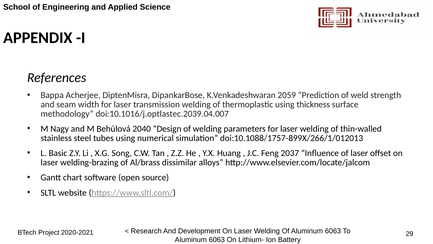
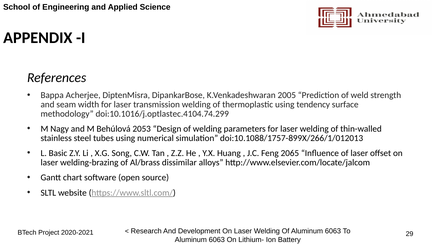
2059: 2059 -> 2005 (287, 95)
thickness: thickness -> tendency (313, 104)
doi:10.1016/j.optlastec.2039.04.007: doi:10.1016/j.optlastec.2039.04.007 -> doi:10.1016/j.optlastec.4104.74.299 (162, 113)
2040: 2040 -> 2053 (142, 129)
2037: 2037 -> 2065 (290, 153)
